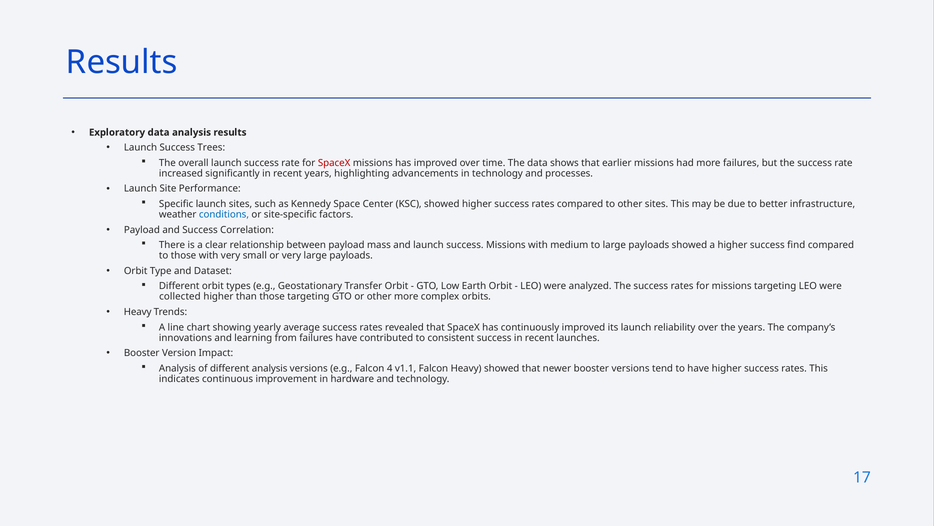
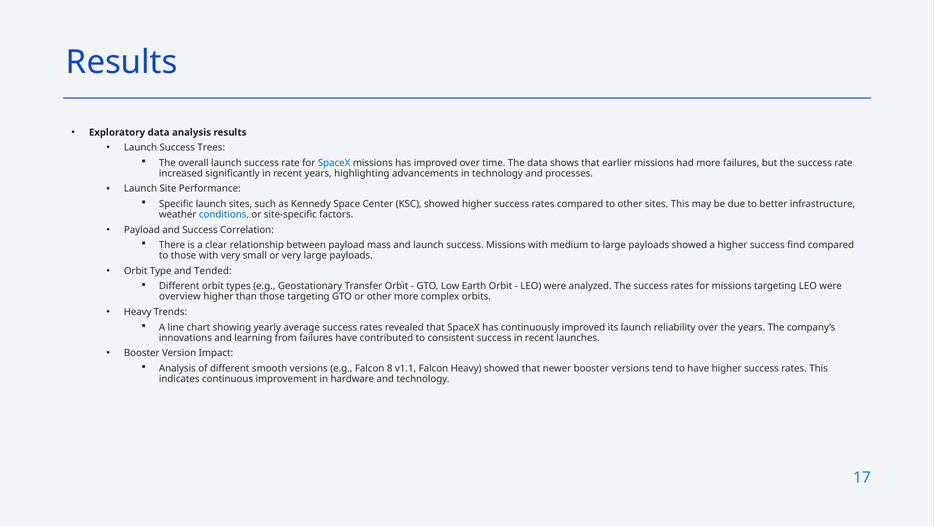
SpaceX colour: red -> blue (334, 163)
Dataset: Dataset -> Tended (213, 271)
collected: collected -> overview (180, 296)
different analysis: analysis -> smooth (270, 368)
4: 4 -> 8 (390, 368)
